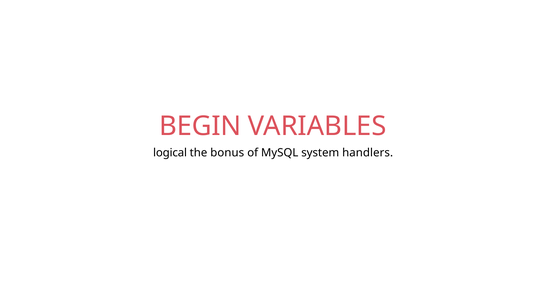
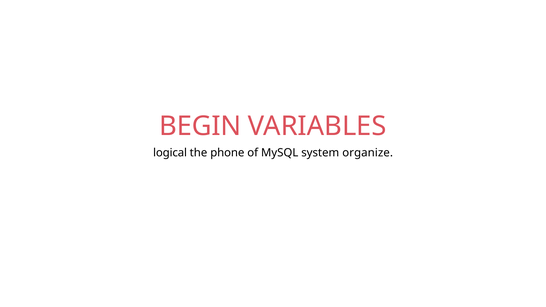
bonus: bonus -> phone (227, 153)
handlers: handlers -> organize (368, 153)
